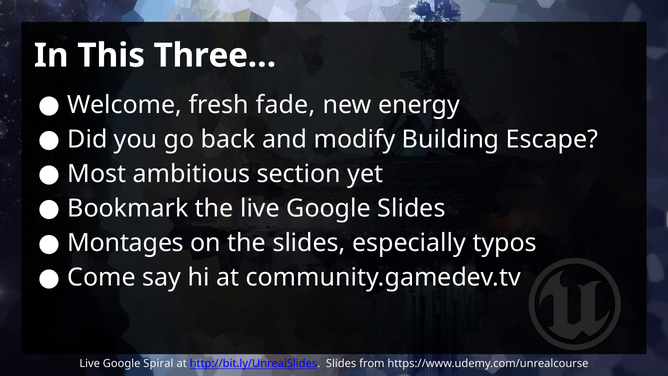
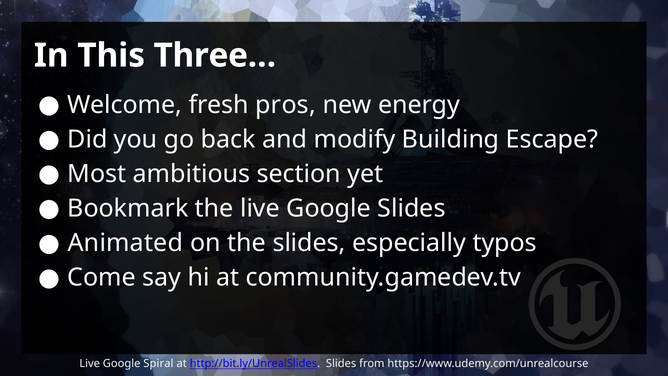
fade: fade -> pros (286, 105)
Montages: Montages -> Animated (125, 243)
